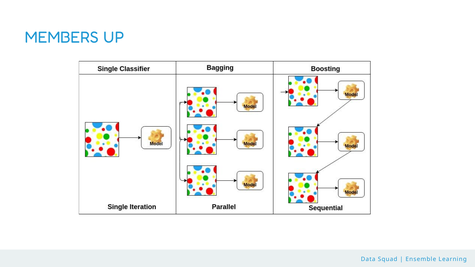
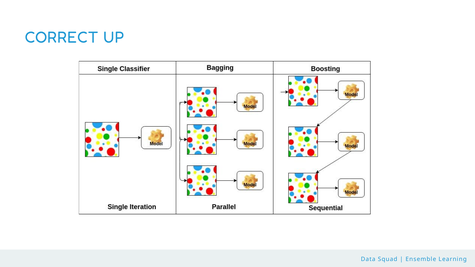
MEMBERS: MEMBERS -> CORRECT (61, 37)
